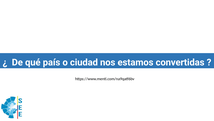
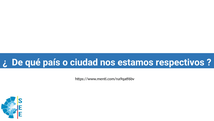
convertidas: convertidas -> respectivos (180, 62)
